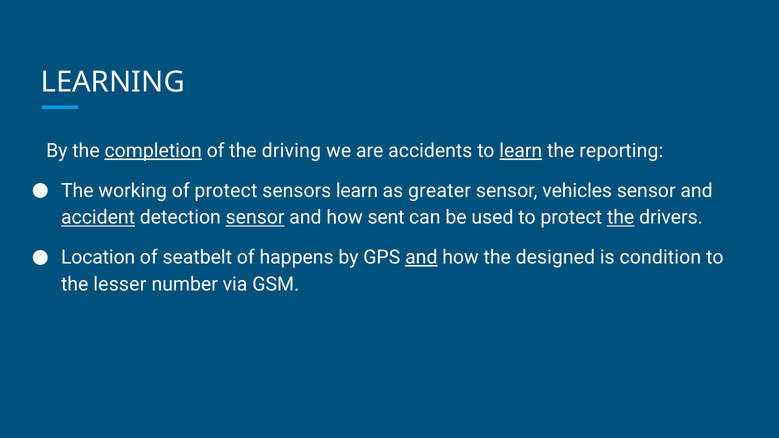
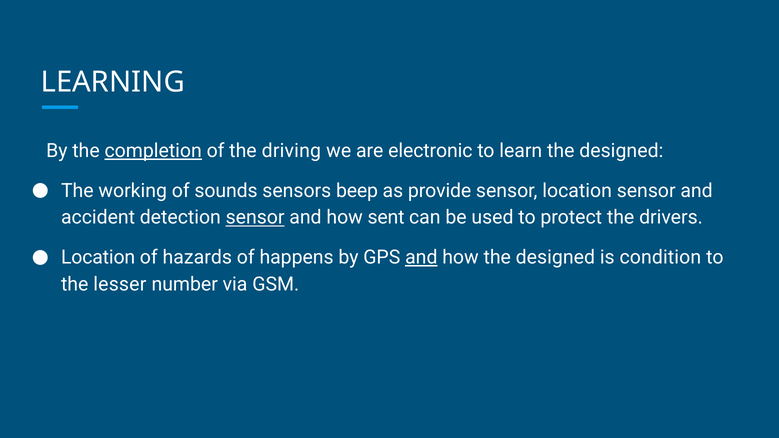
accidents: accidents -> electronic (430, 151)
learn underline: present -> none (521, 151)
reporting: reporting -> designed (621, 151)
of protect: protect -> sounds (226, 191)
sensors learn: learn -> beep (357, 191)
greater: greater -> provide (440, 191)
sensor vehicles: vehicles -> location (577, 191)
accident underline: present -> none (98, 218)
the underline: present -> none (621, 218)
seatbelt: seatbelt -> hazards (197, 257)
